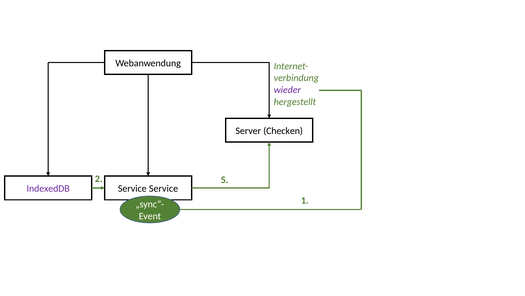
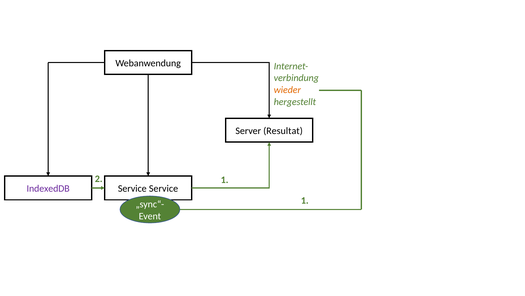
wieder colour: purple -> orange (287, 90)
Checken: Checken -> Resultat (283, 131)
2 5: 5 -> 1 (225, 179)
